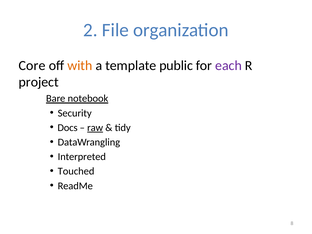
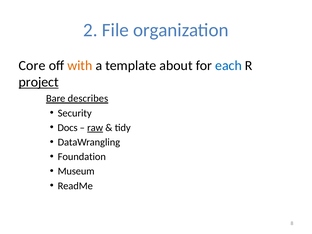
public: public -> about (176, 65)
each colour: purple -> blue (228, 65)
project underline: none -> present (39, 82)
notebook: notebook -> describes (88, 99)
Interpreted: Interpreted -> Foundation (82, 157)
Touched: Touched -> Museum (76, 171)
